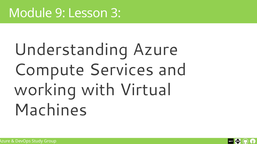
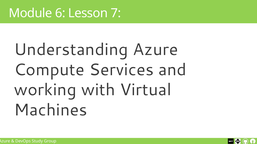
9: 9 -> 6 (60, 13)
3: 3 -> 7 (116, 13)
